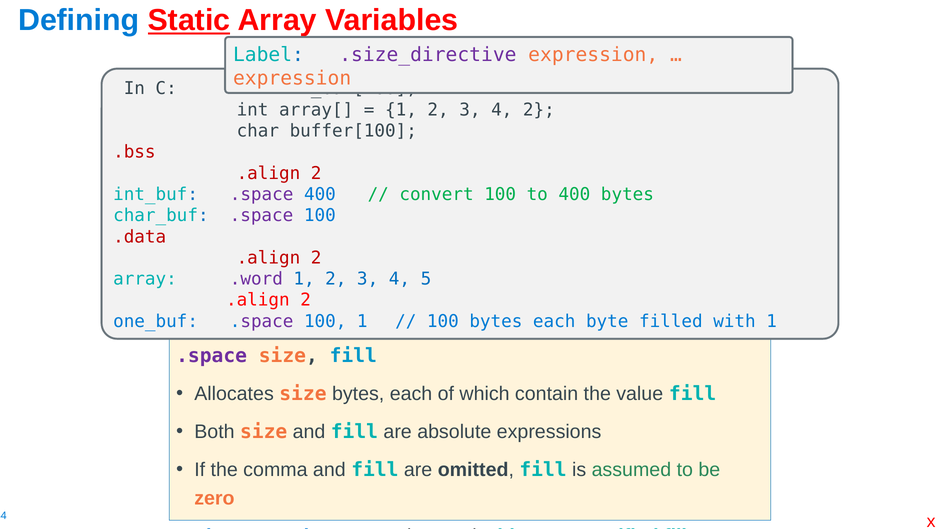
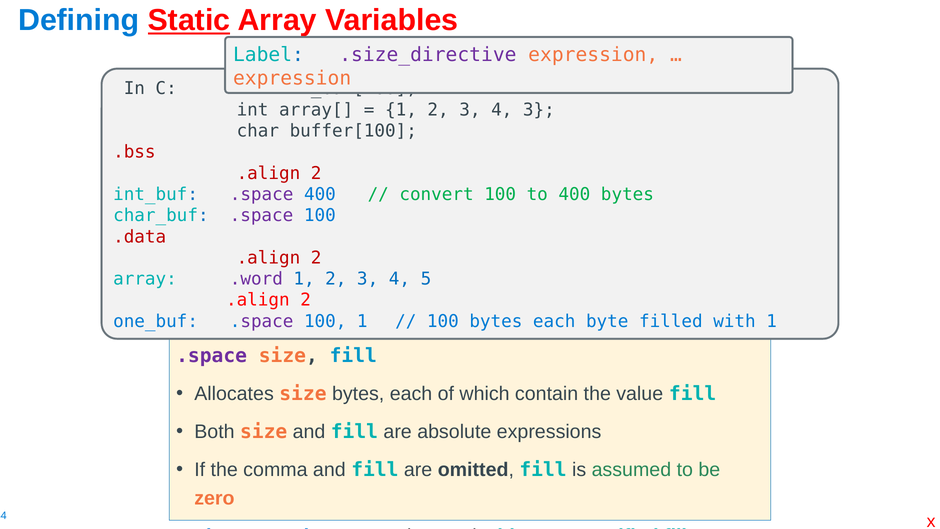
4 2: 2 -> 3 (539, 110)
